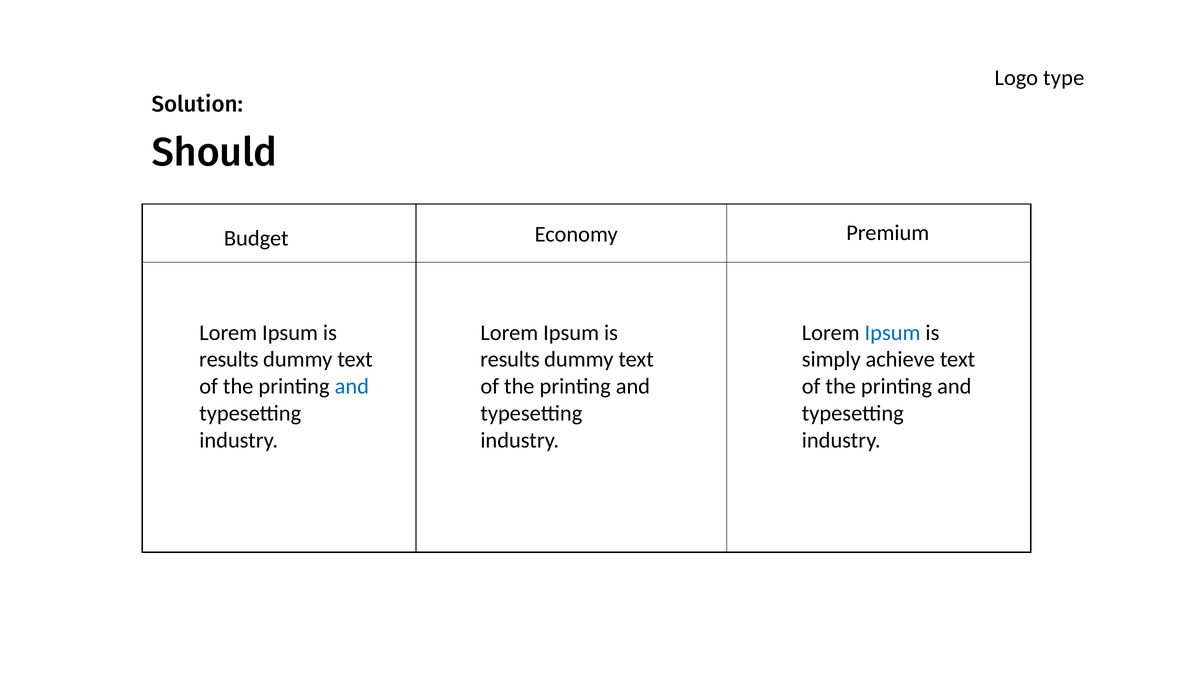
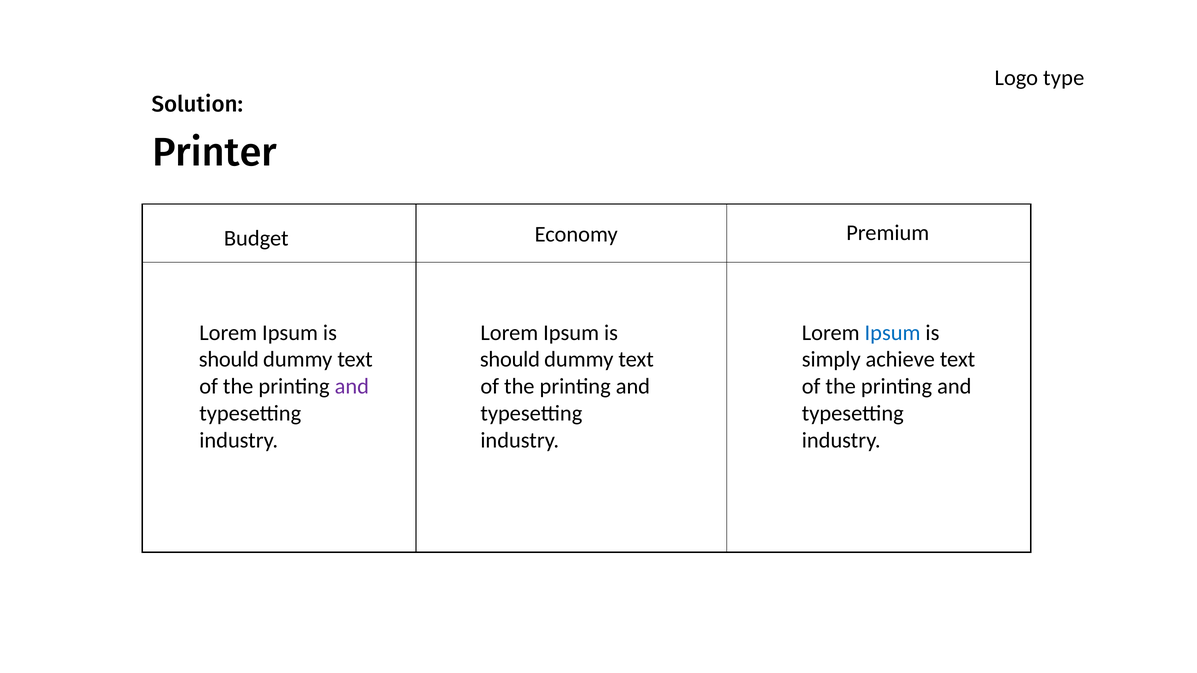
Should: Should -> Printer (215, 152)
results: results -> should (229, 360)
results: results -> should (510, 360)
and colour: blue -> purple (352, 387)
